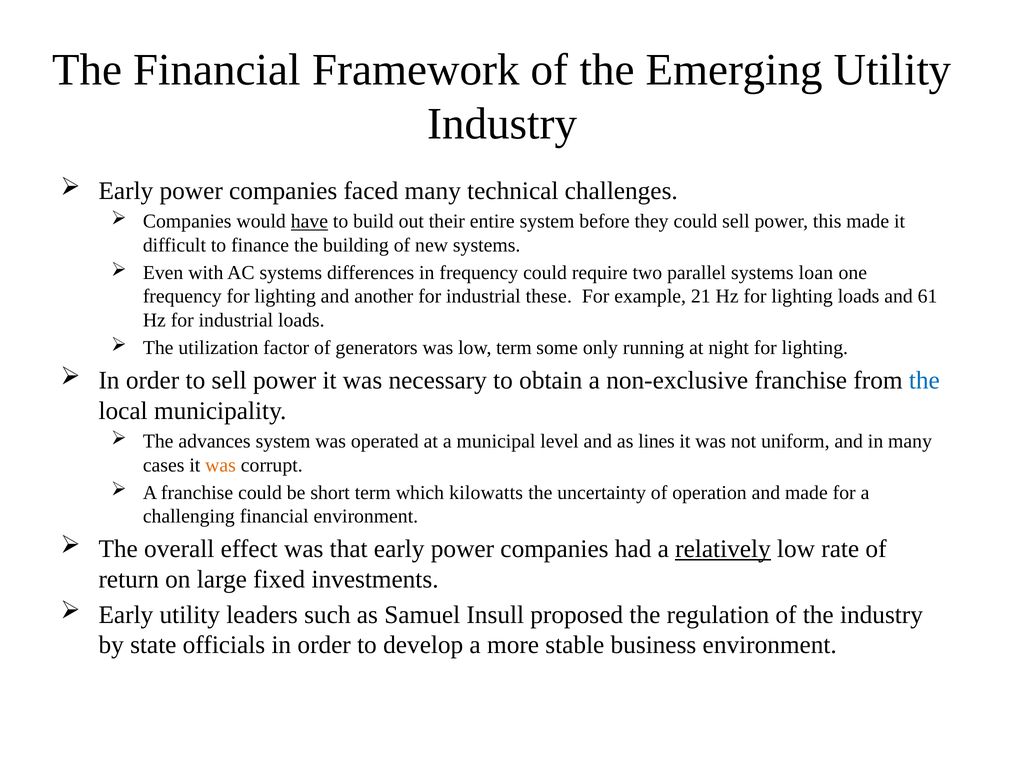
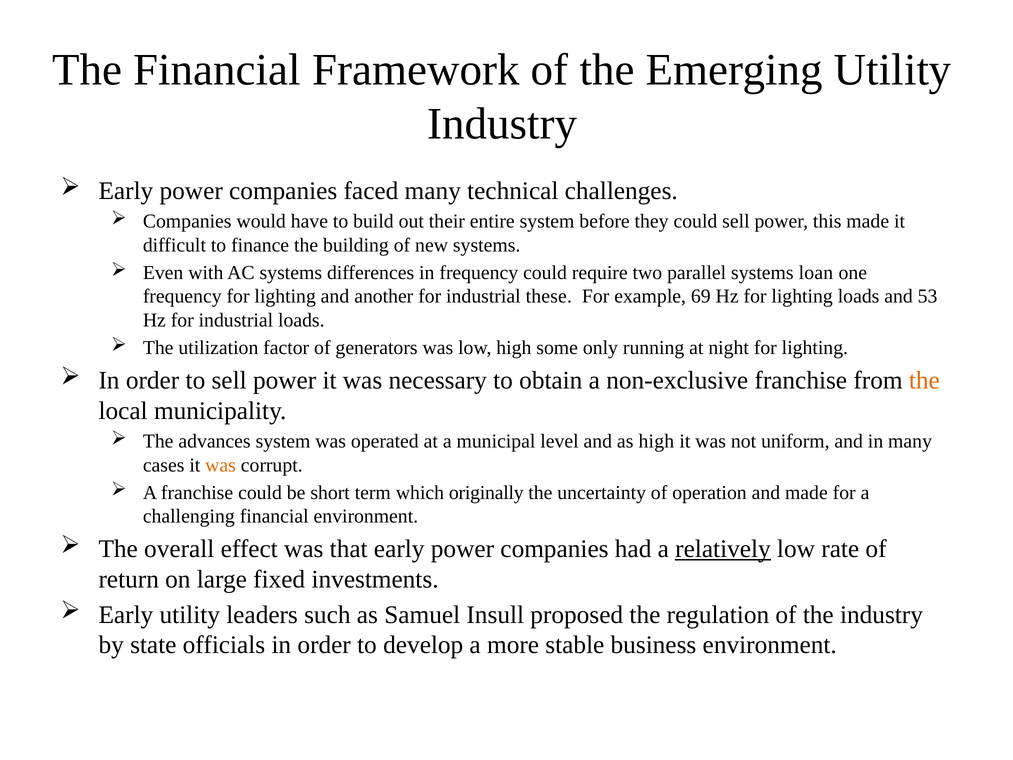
have underline: present -> none (309, 221)
21: 21 -> 69 (701, 296)
61: 61 -> 53 (928, 296)
low term: term -> high (514, 348)
the colour: blue -> orange (924, 380)
as lines: lines -> high (656, 441)
kilowatts: kilowatts -> originally (486, 493)
